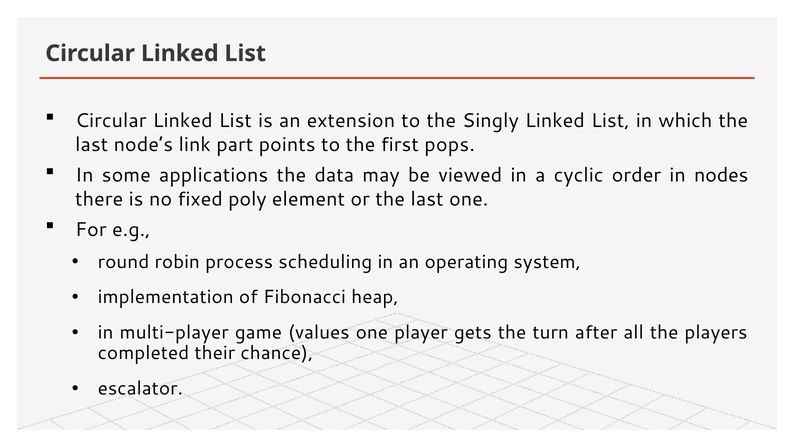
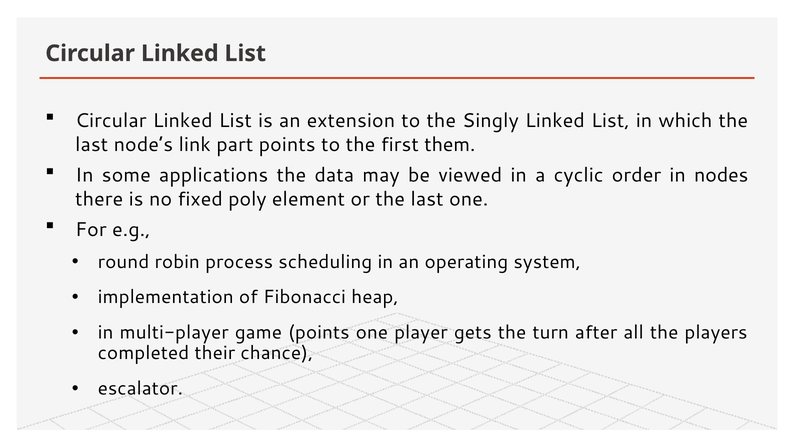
pops: pops -> them (450, 145)
game values: values -> points (319, 332)
